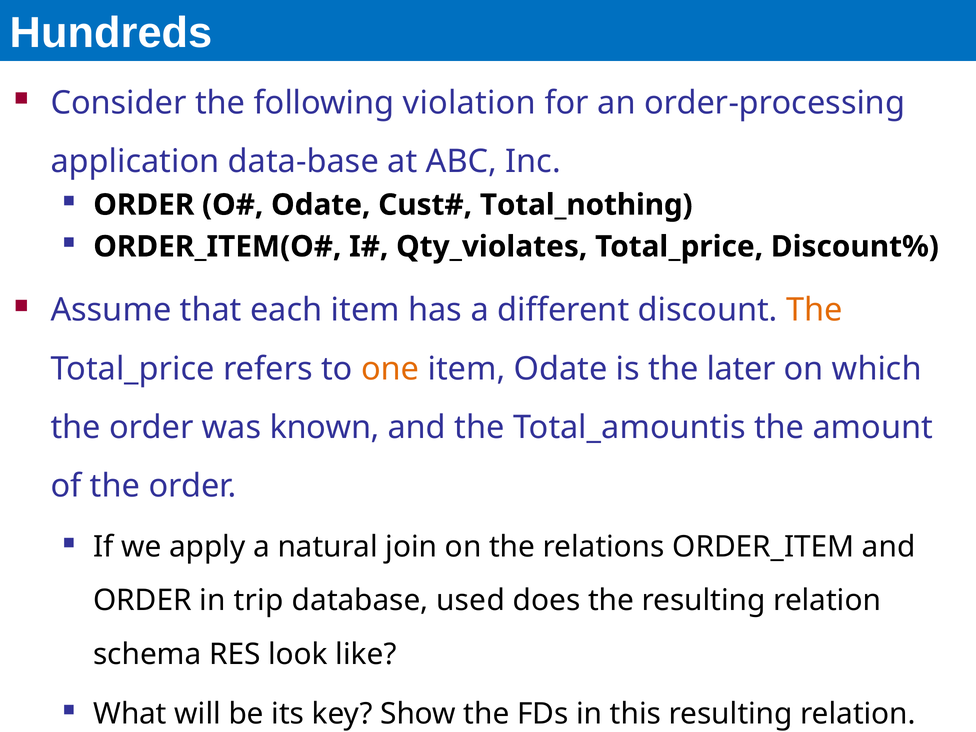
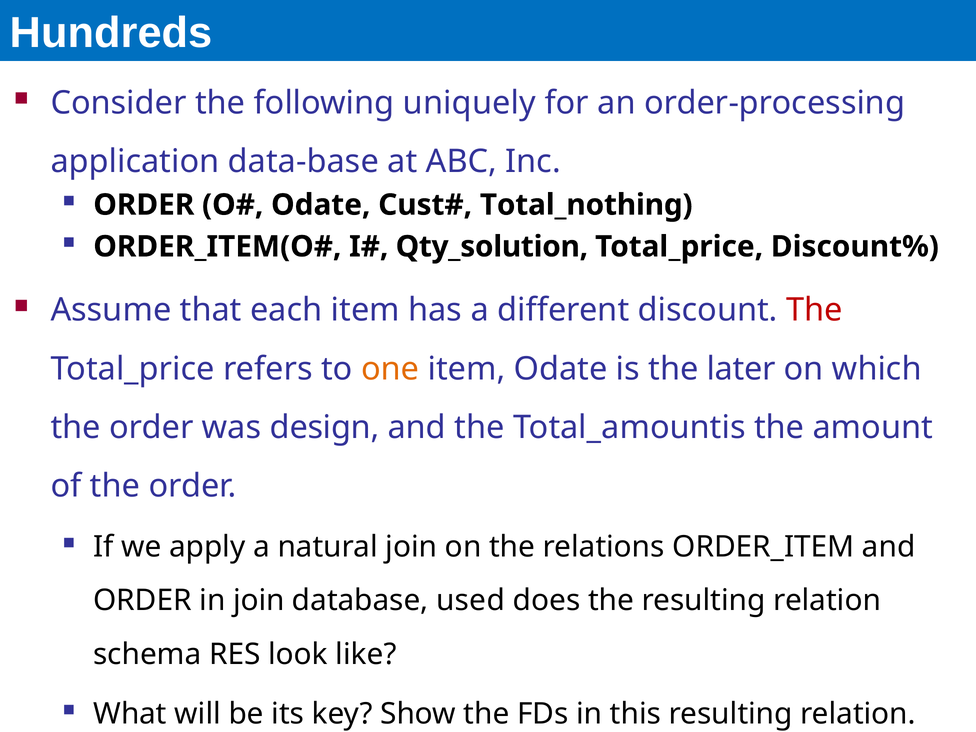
violation: violation -> uniquely (469, 103)
Qty_violates: Qty_violates -> Qty_solution (492, 247)
The colour: orange -> red (814, 310)
known: known -> design (325, 427)
in trip: trip -> join (259, 601)
